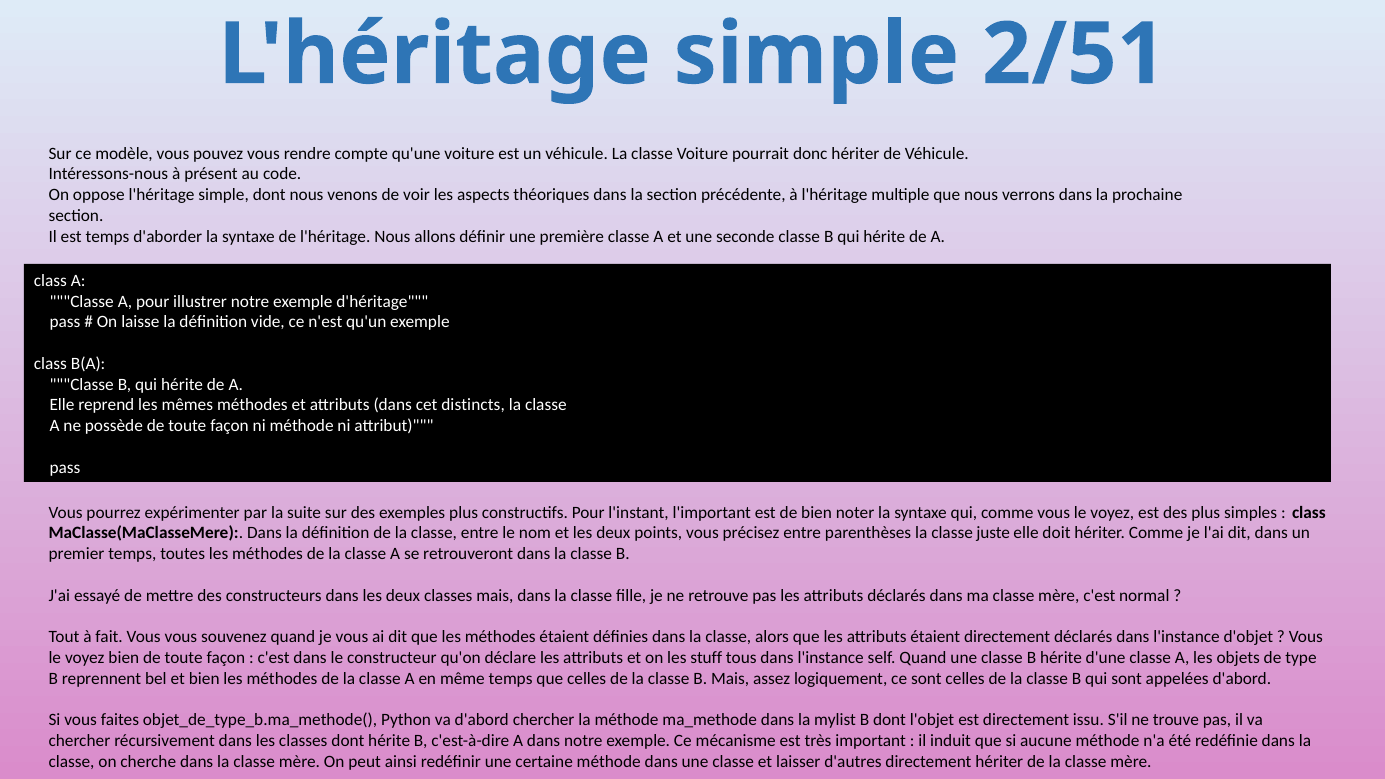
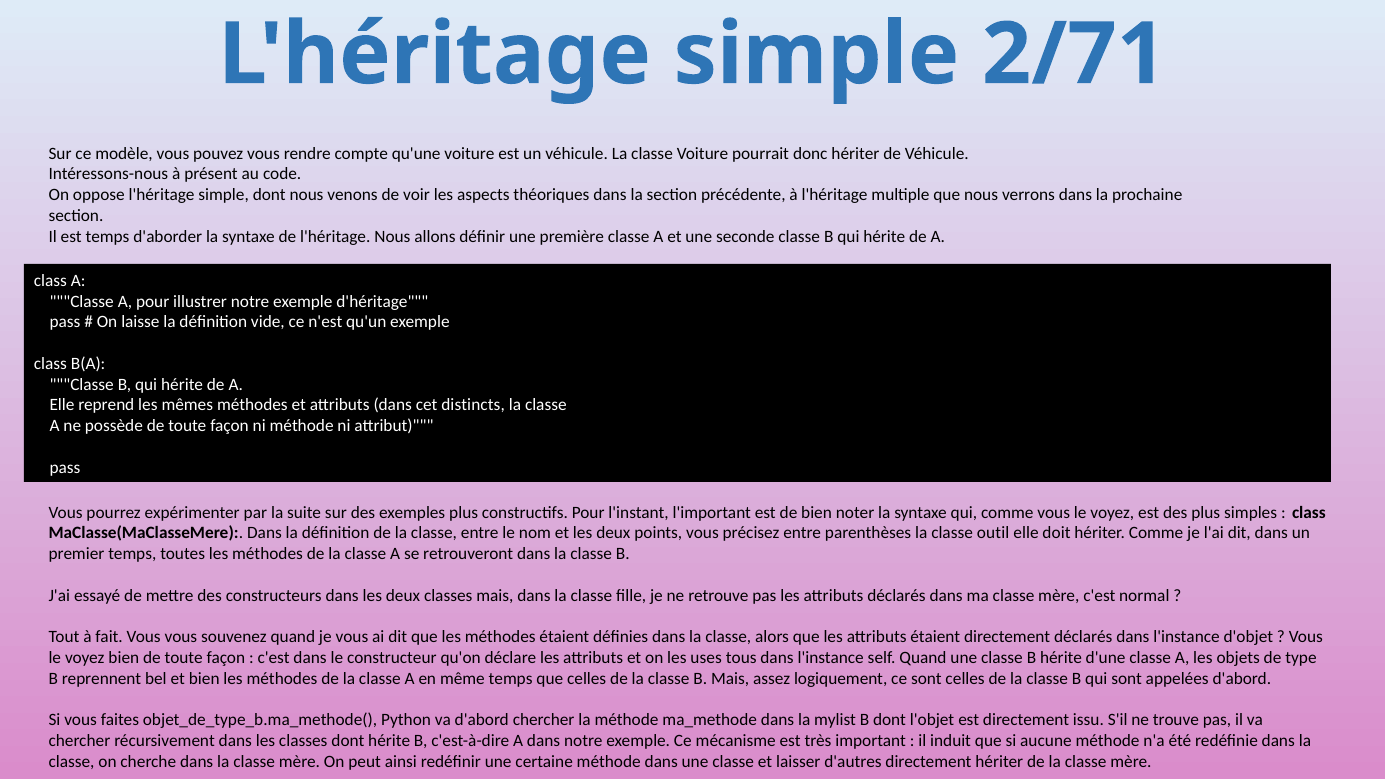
2/51: 2/51 -> 2/71 (1074, 55)
juste: juste -> outil (993, 533)
stuff: stuff -> uses (706, 658)
